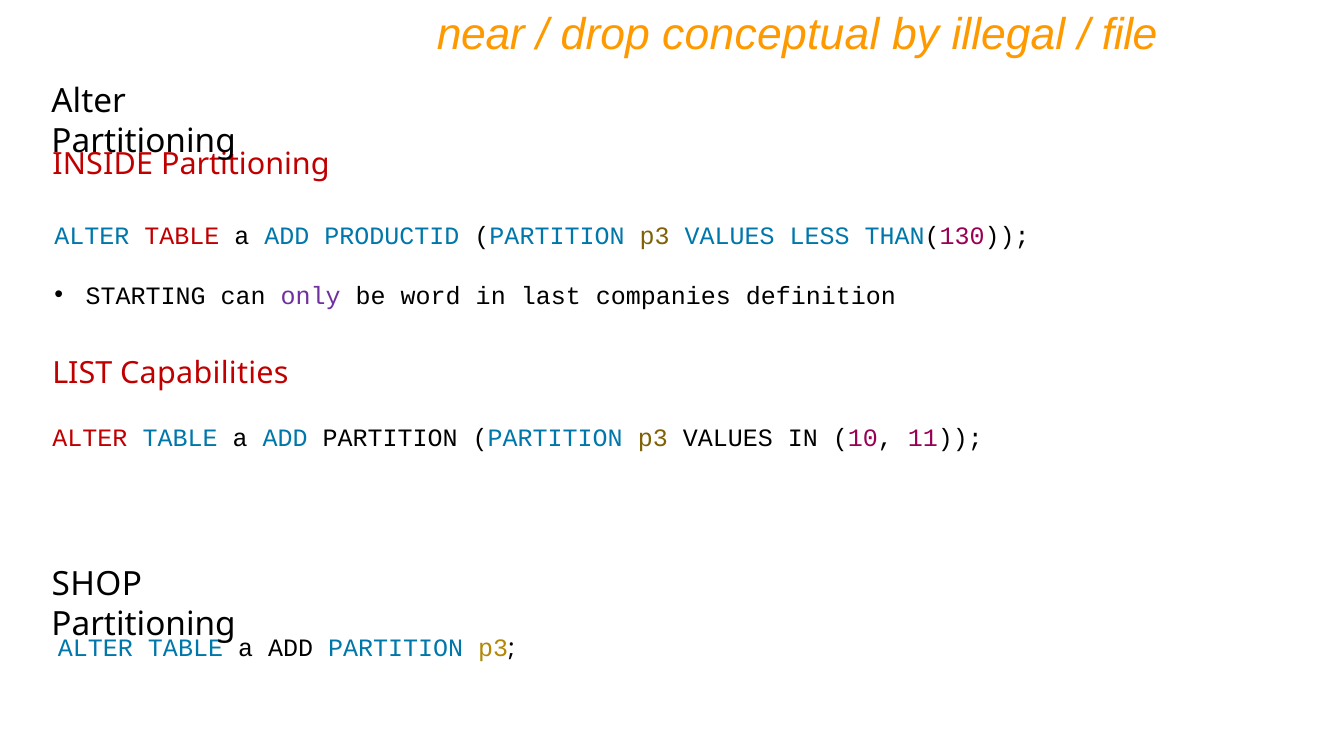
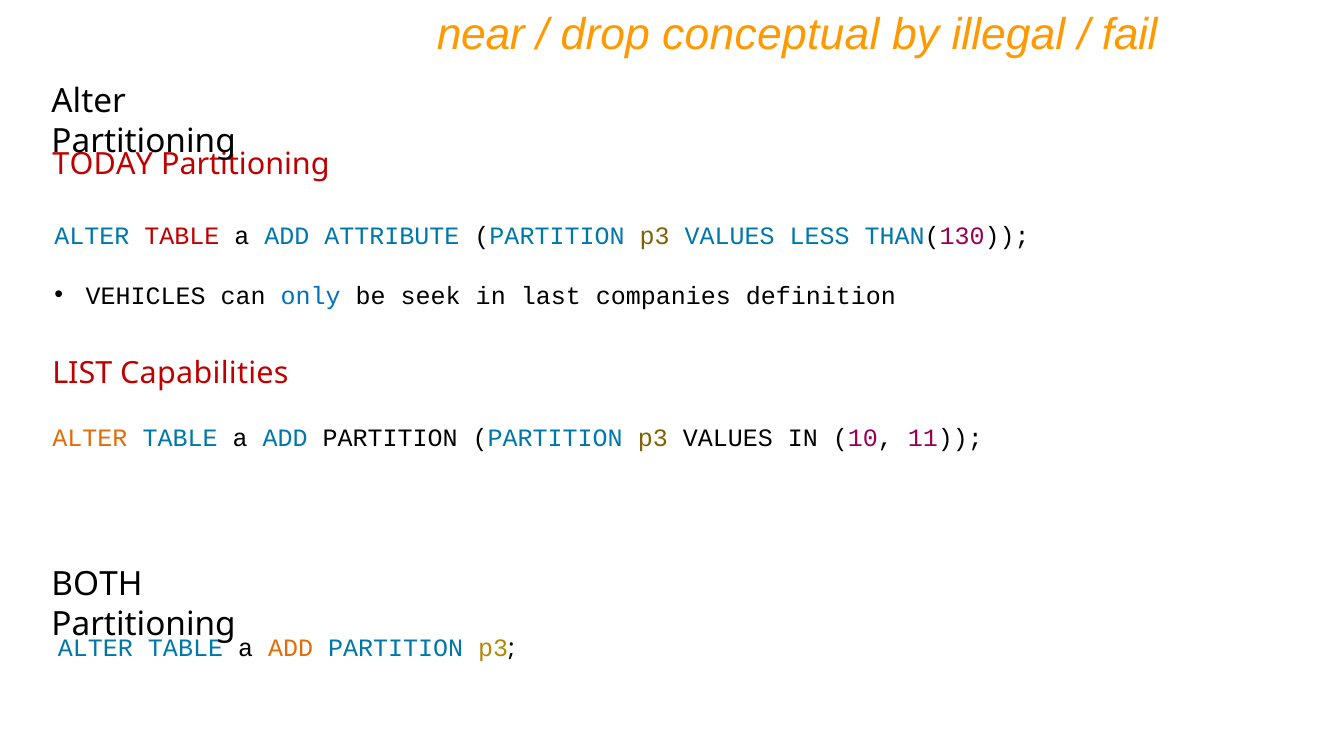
file: file -> fail (1130, 35)
INSIDE: INSIDE -> TODAY (103, 164)
PRODUCTID: PRODUCTID -> ATTRIBUTE (392, 236)
STARTING: STARTING -> VEHICLES (146, 296)
only colour: purple -> blue (311, 296)
word: word -> seek (431, 296)
ALTER colour: red -> orange (90, 438)
SHOP: SHOP -> BOTH (97, 585)
ADD colour: black -> orange (291, 649)
